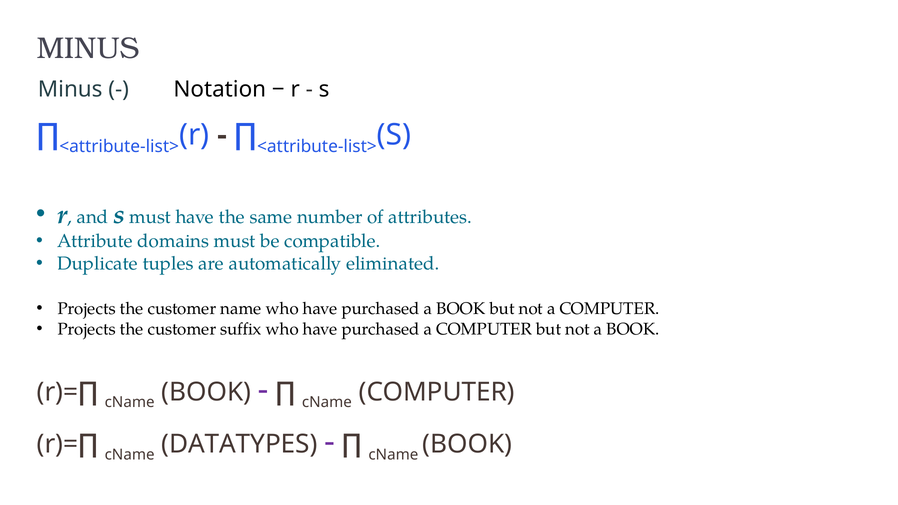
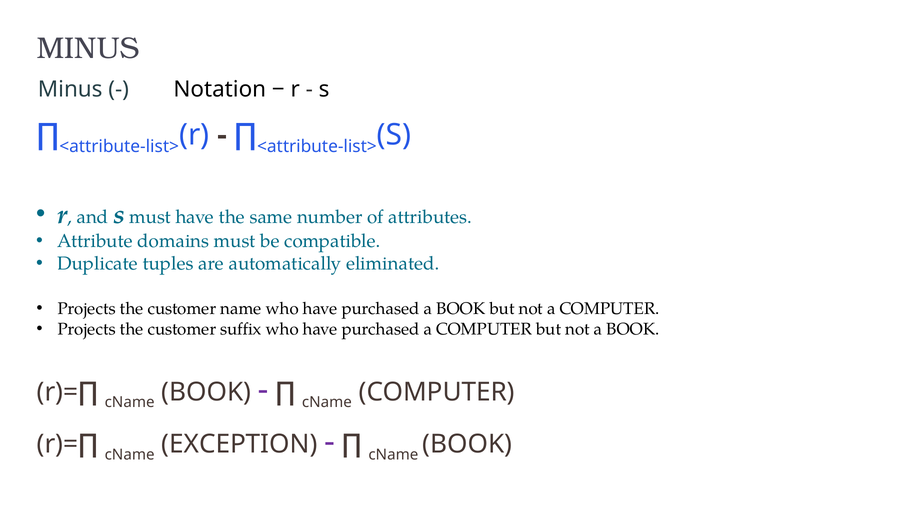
DATATYPES: DATATYPES -> EXCEPTION (239, 444)
